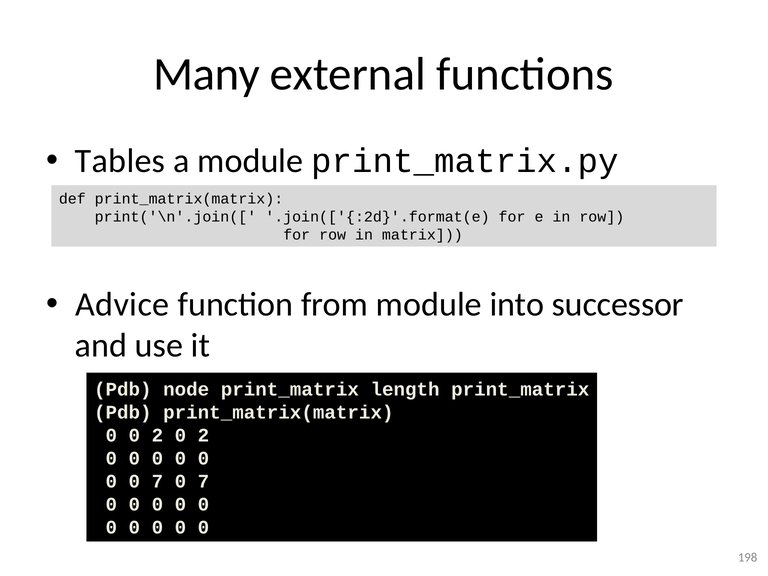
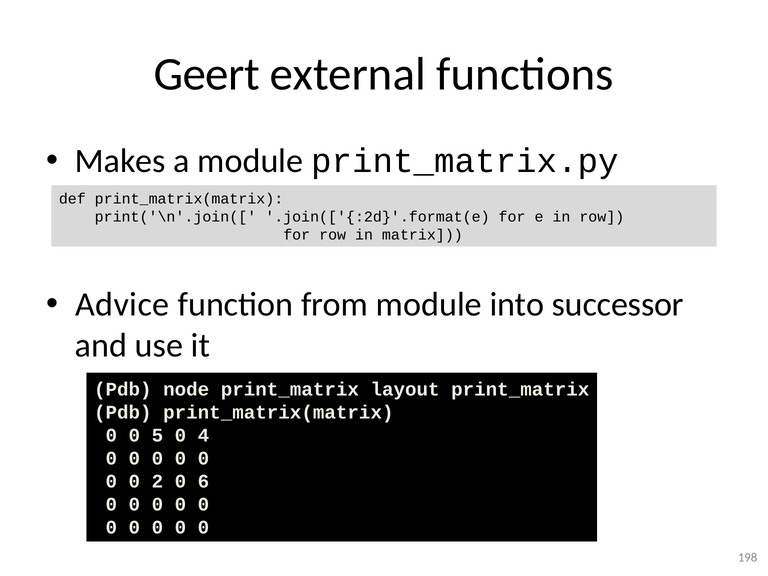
Many: Many -> Geert (207, 74)
Tables: Tables -> Makes (120, 161)
length: length -> layout (405, 389)
0 0 2: 2 -> 5 (157, 435)
2: 2 -> 4 (203, 435)
0 0 7: 7 -> 2 (157, 481)
7: 7 -> 6 (203, 481)
